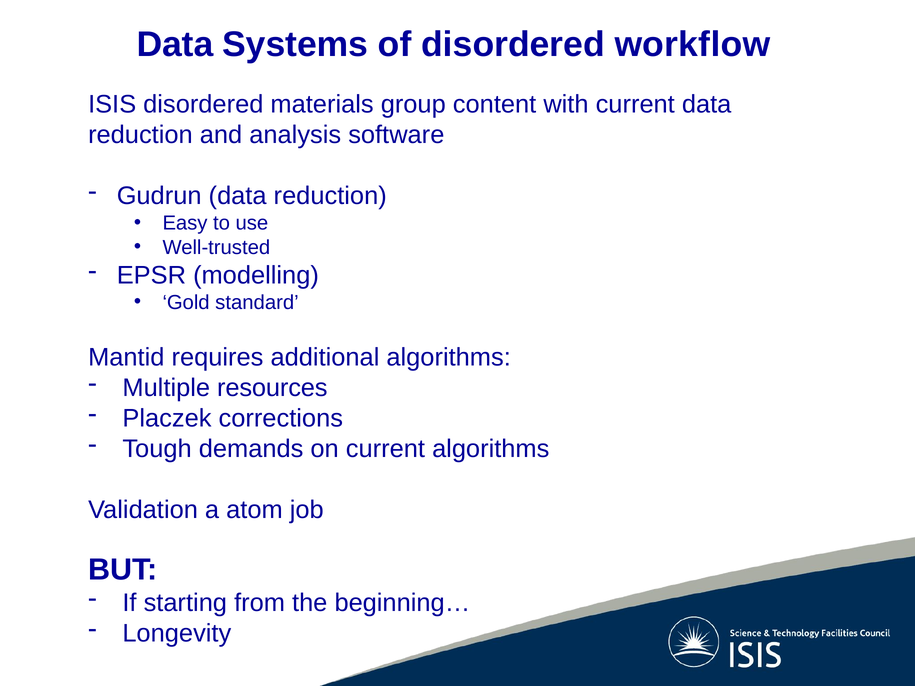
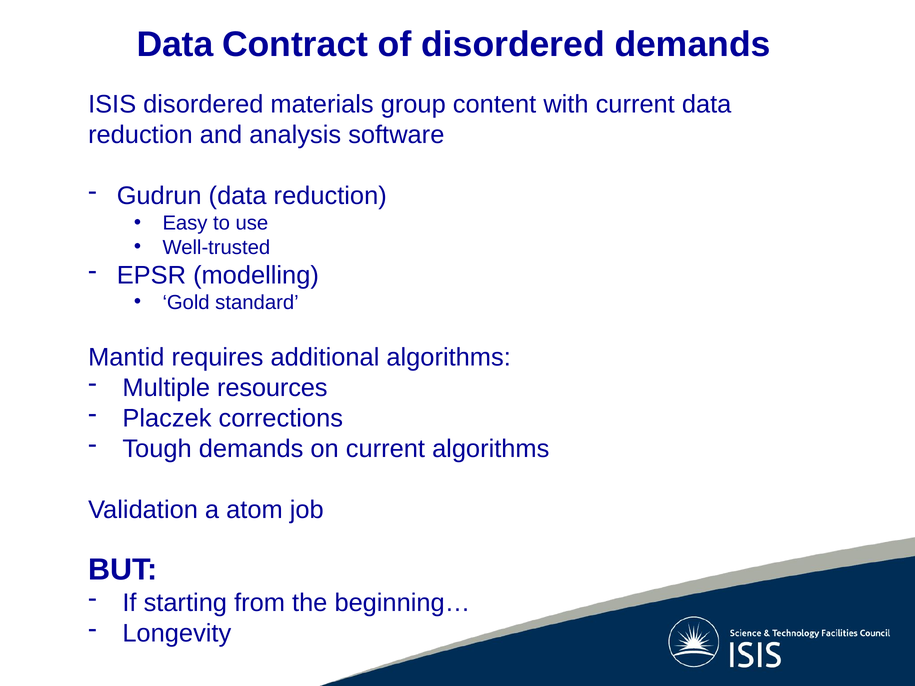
Systems: Systems -> Contract (295, 44)
disordered workflow: workflow -> demands (693, 44)
